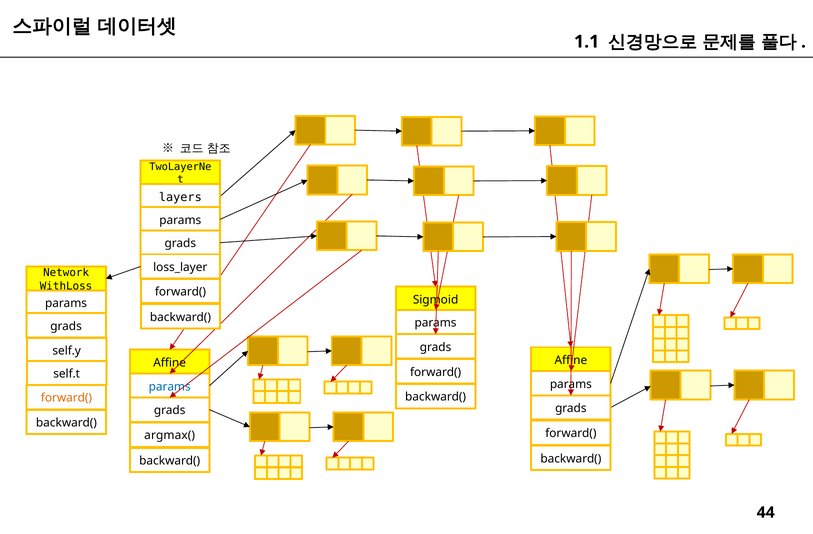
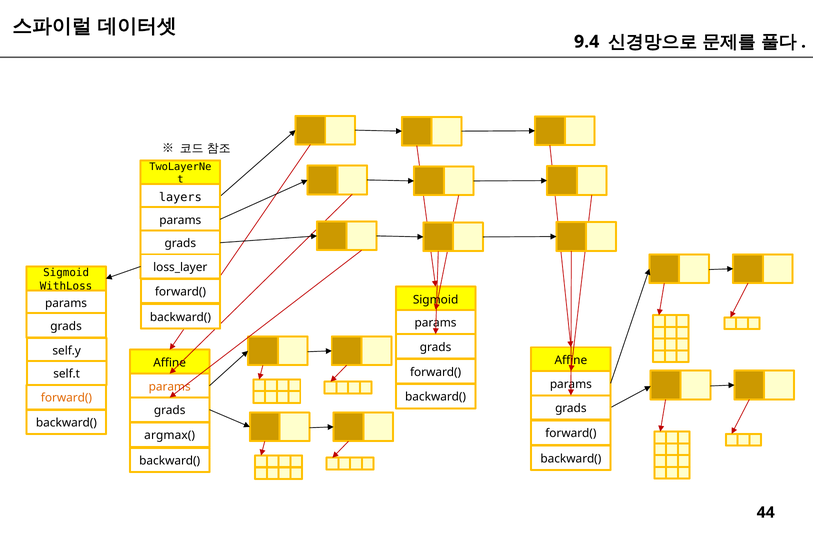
1.1: 1.1 -> 9.4 (587, 42)
Network: Network -> Sigmoid (66, 273)
params colour: blue -> orange (170, 387)
